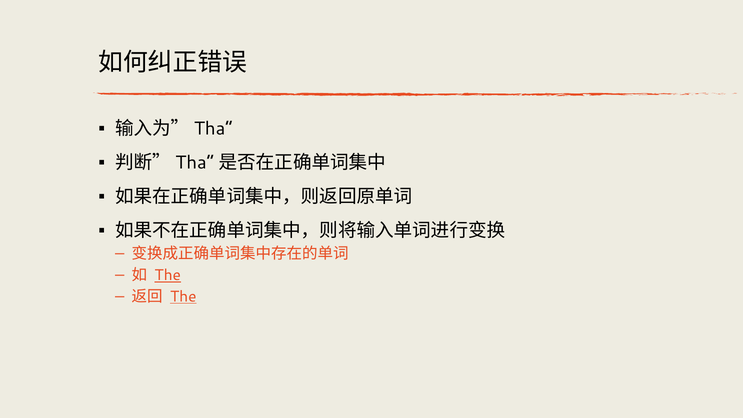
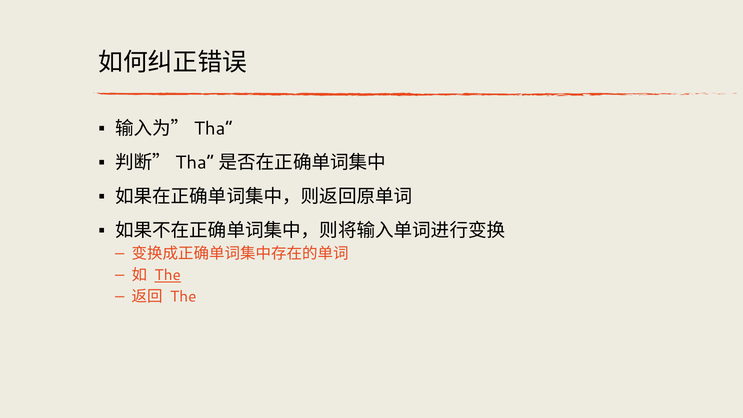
The underline: present -> none (183, 297)
